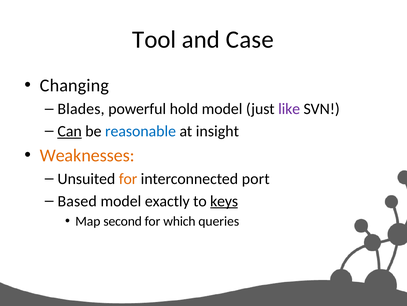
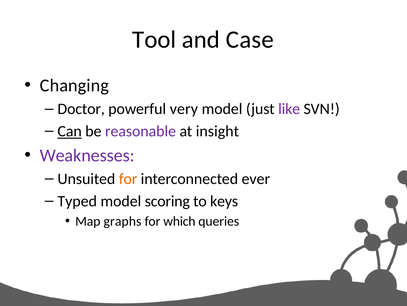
Blades: Blades -> Doctor (81, 109)
hold: hold -> very (184, 109)
reasonable colour: blue -> purple (140, 131)
Weaknesses colour: orange -> purple (87, 155)
port: port -> ever (256, 178)
Based: Based -> Typed (77, 201)
exactly: exactly -> scoring (167, 201)
keys underline: present -> none (224, 201)
second: second -> graphs (122, 221)
